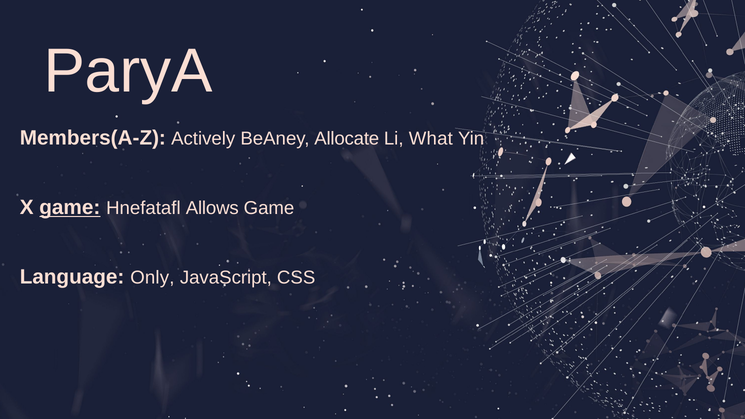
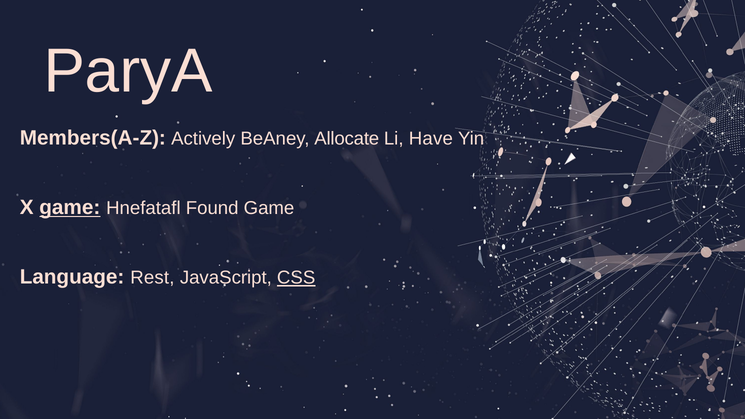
What: What -> Have (431, 139)
Allows: Allows -> Found (212, 208)
Only: Only -> Rest (152, 278)
CSS underline: none -> present (296, 278)
